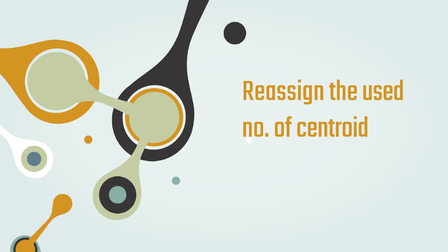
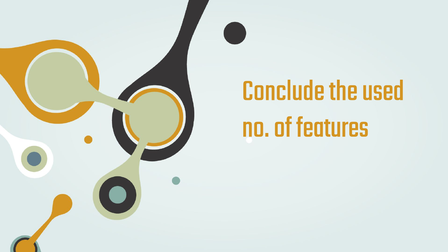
Reassign: Reassign -> Conclude (283, 90)
centroid: centroid -> features (332, 127)
